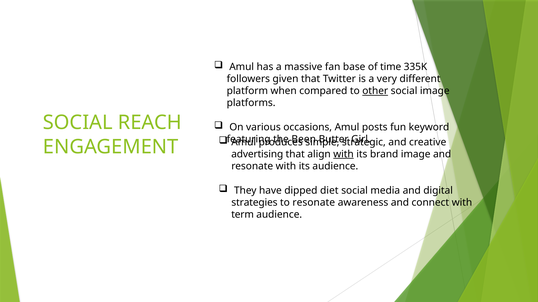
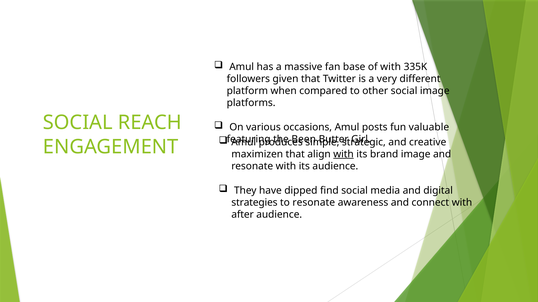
of time: time -> with (391, 67)
other underline: present -> none (375, 91)
keyword: keyword -> valuable (429, 127)
advertising: advertising -> maximizen (257, 154)
diet: diet -> find (329, 191)
term: term -> after (243, 215)
